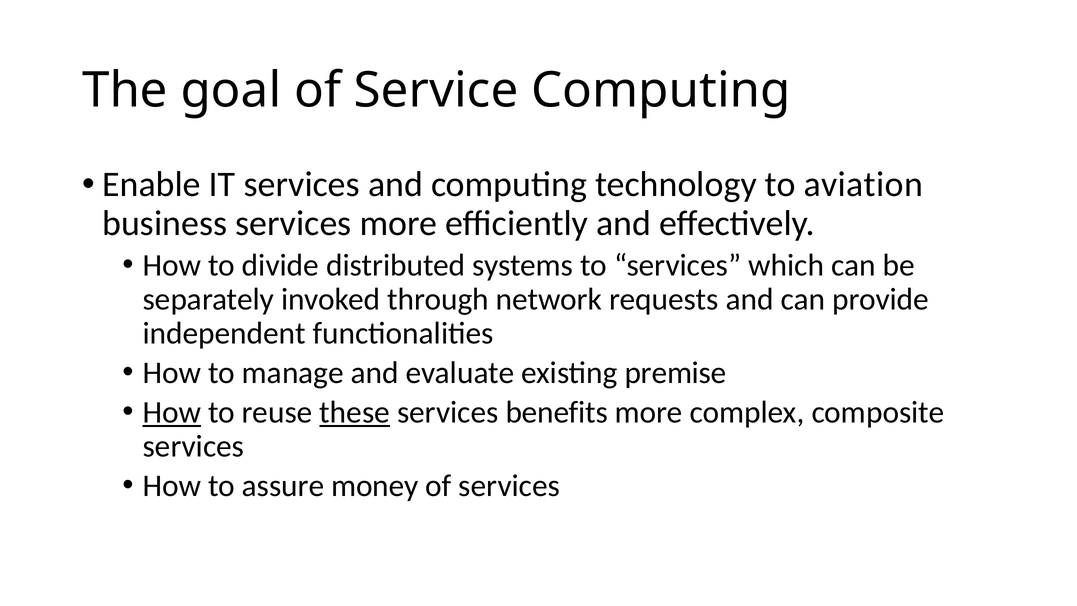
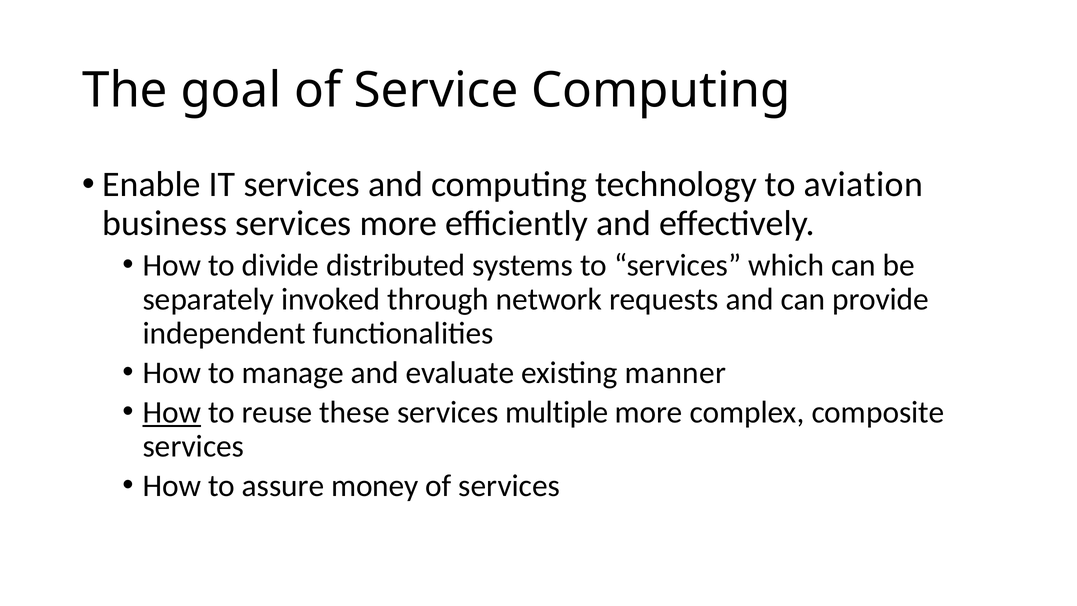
premise: premise -> manner (675, 373)
these underline: present -> none (355, 412)
benefits: benefits -> multiple (557, 412)
